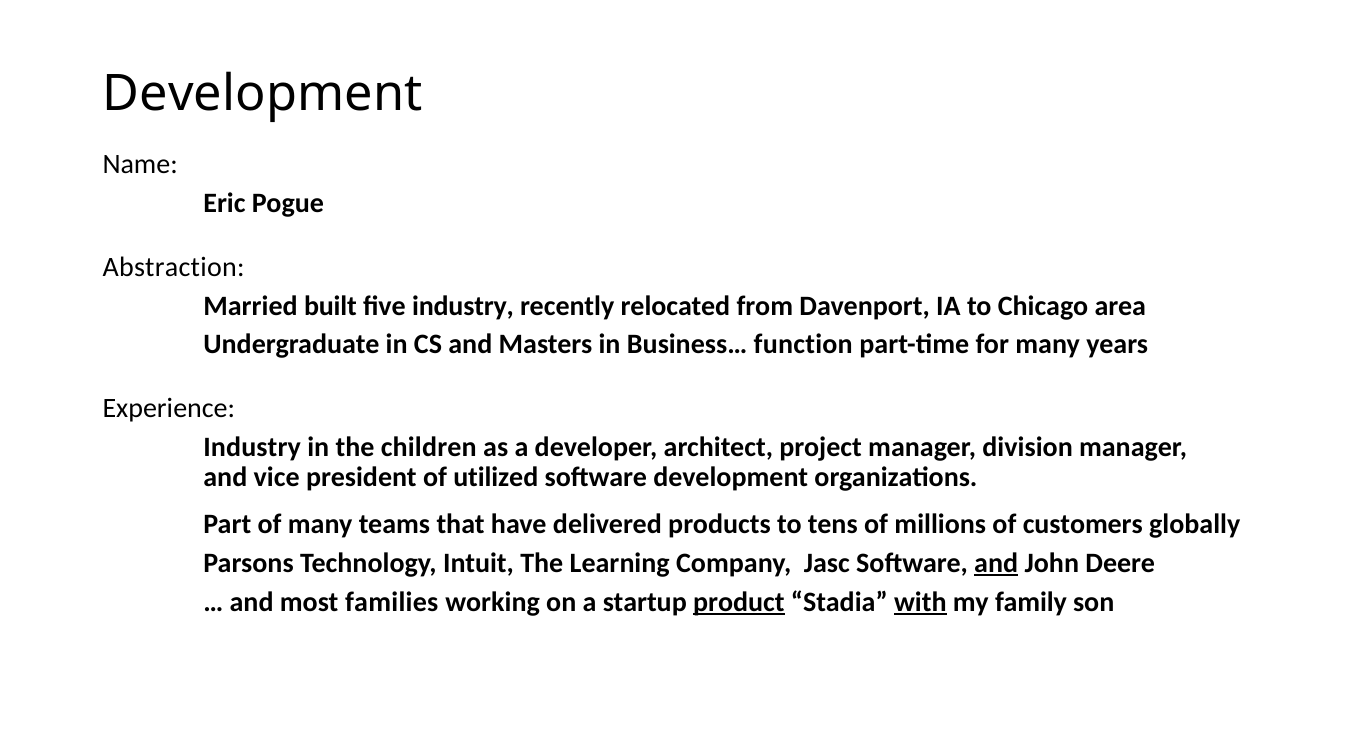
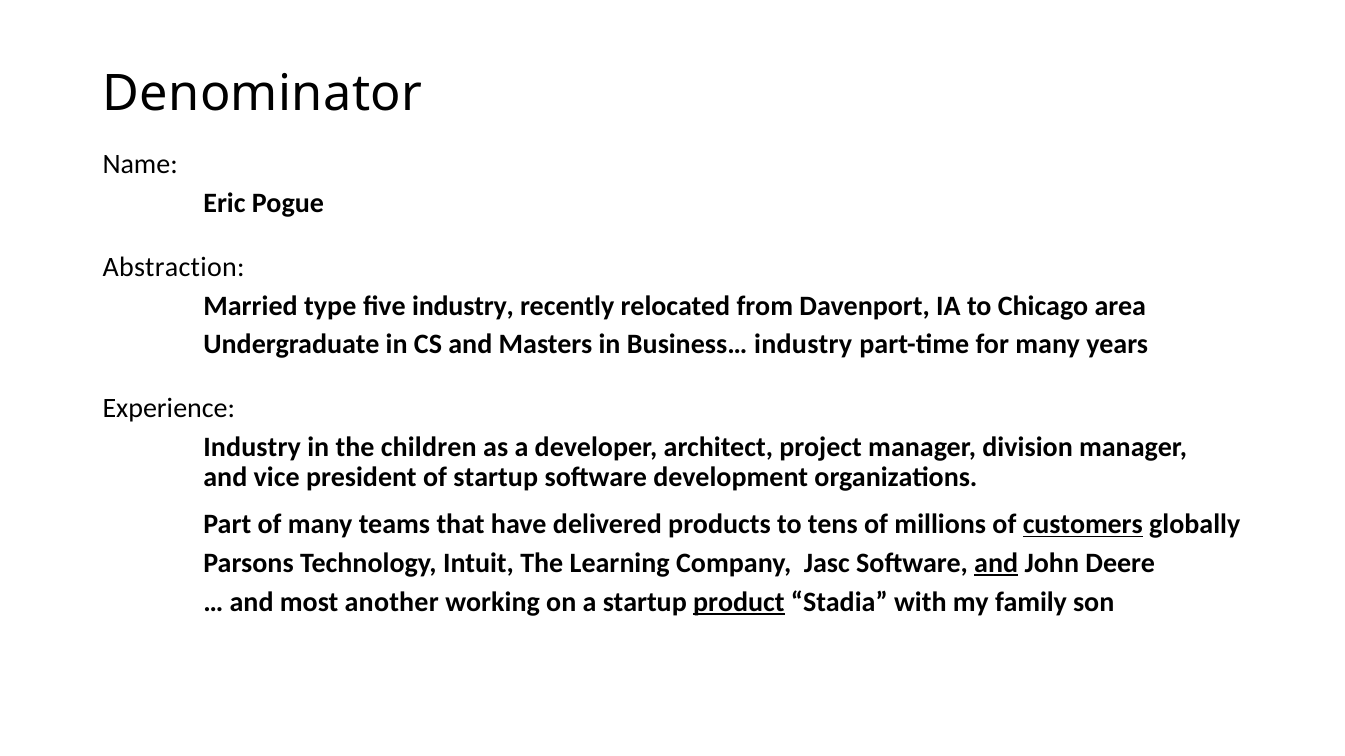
Development: Development -> Denominator (262, 94)
built: built -> type (330, 306)
Business… function: function -> industry (803, 345)
of utilized: utilized -> startup (496, 478)
customers underline: none -> present (1083, 525)
families: families -> another (392, 602)
with underline: present -> none (920, 602)
